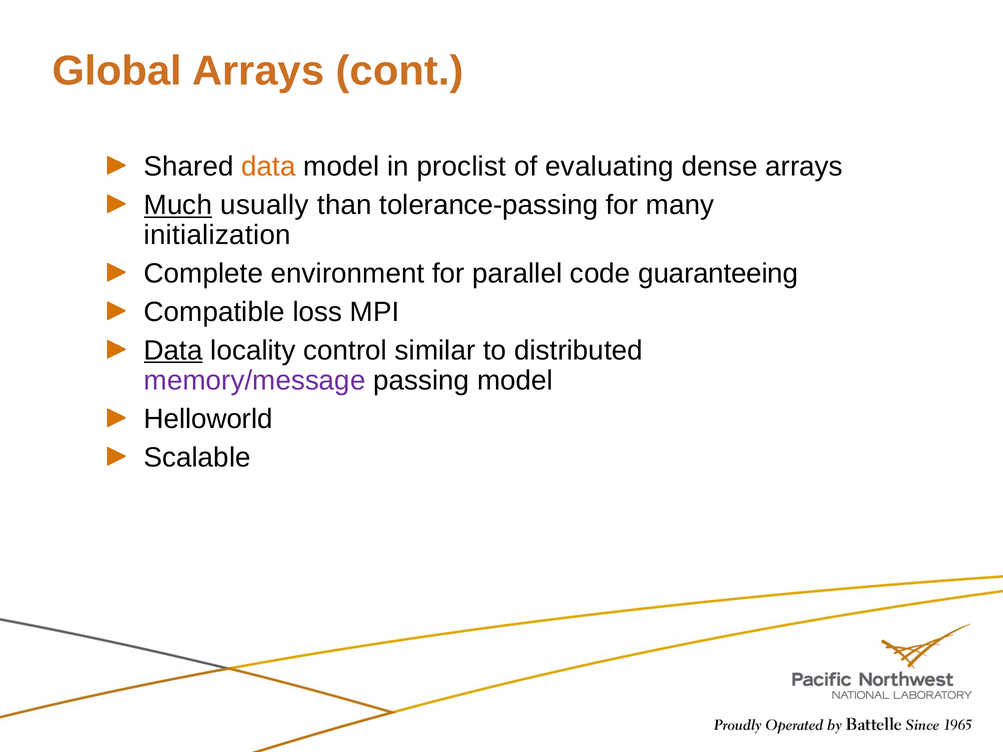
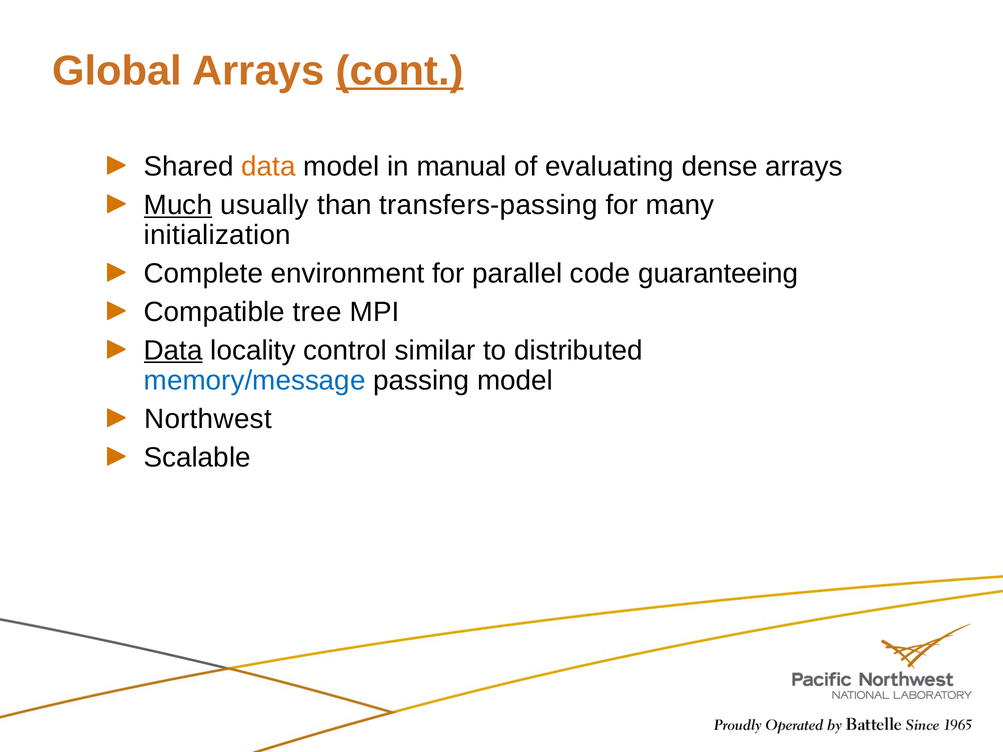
cont underline: none -> present (400, 71)
proclist: proclist -> manual (462, 167)
tolerance-passing: tolerance-passing -> transfers-passing (489, 205)
loss: loss -> tree (317, 312)
memory/message colour: purple -> blue (255, 381)
Helloworld: Helloworld -> Northwest (208, 419)
